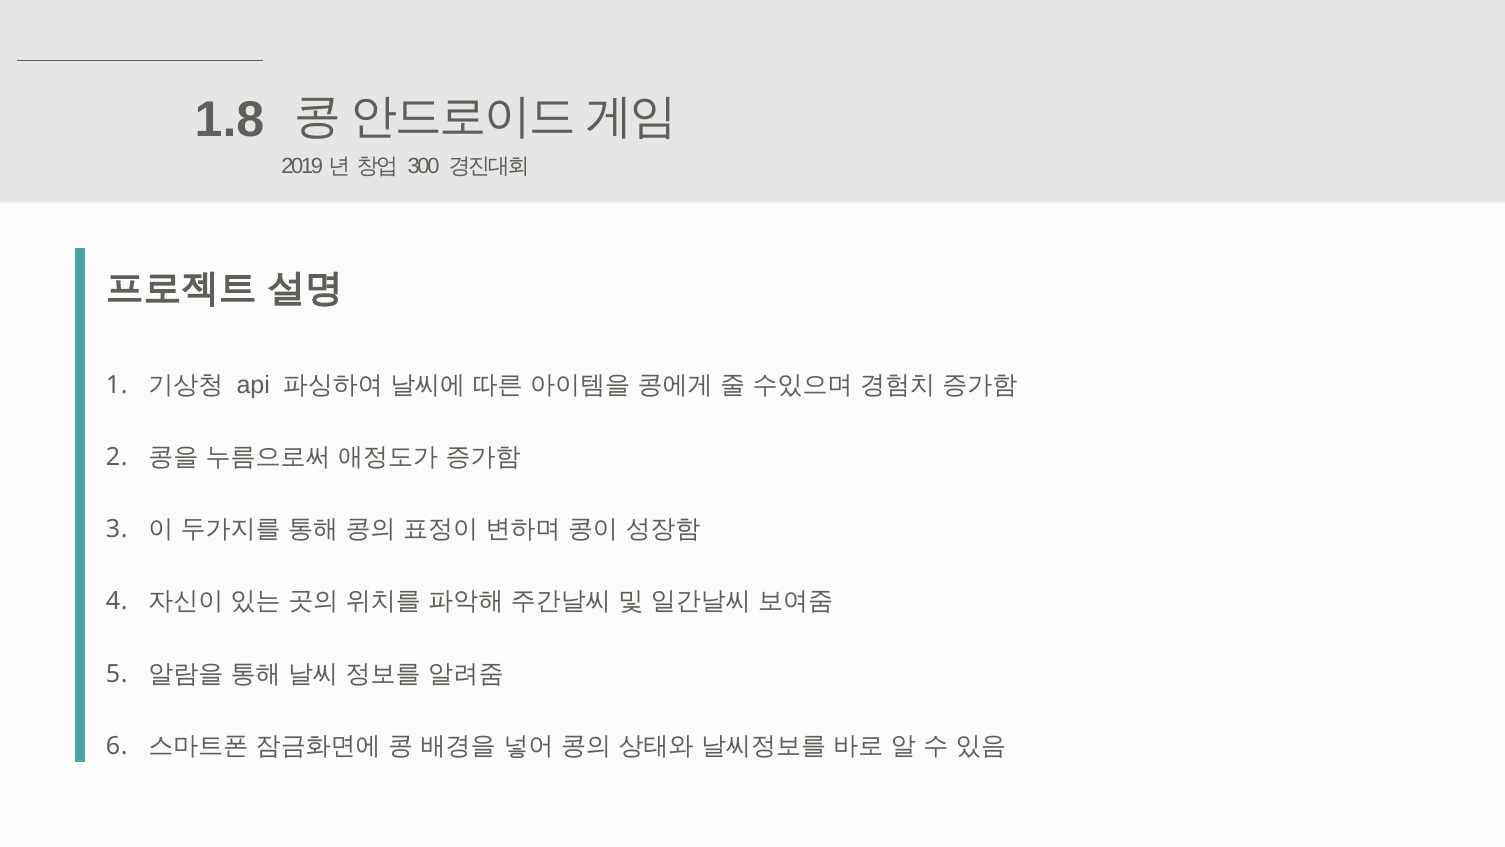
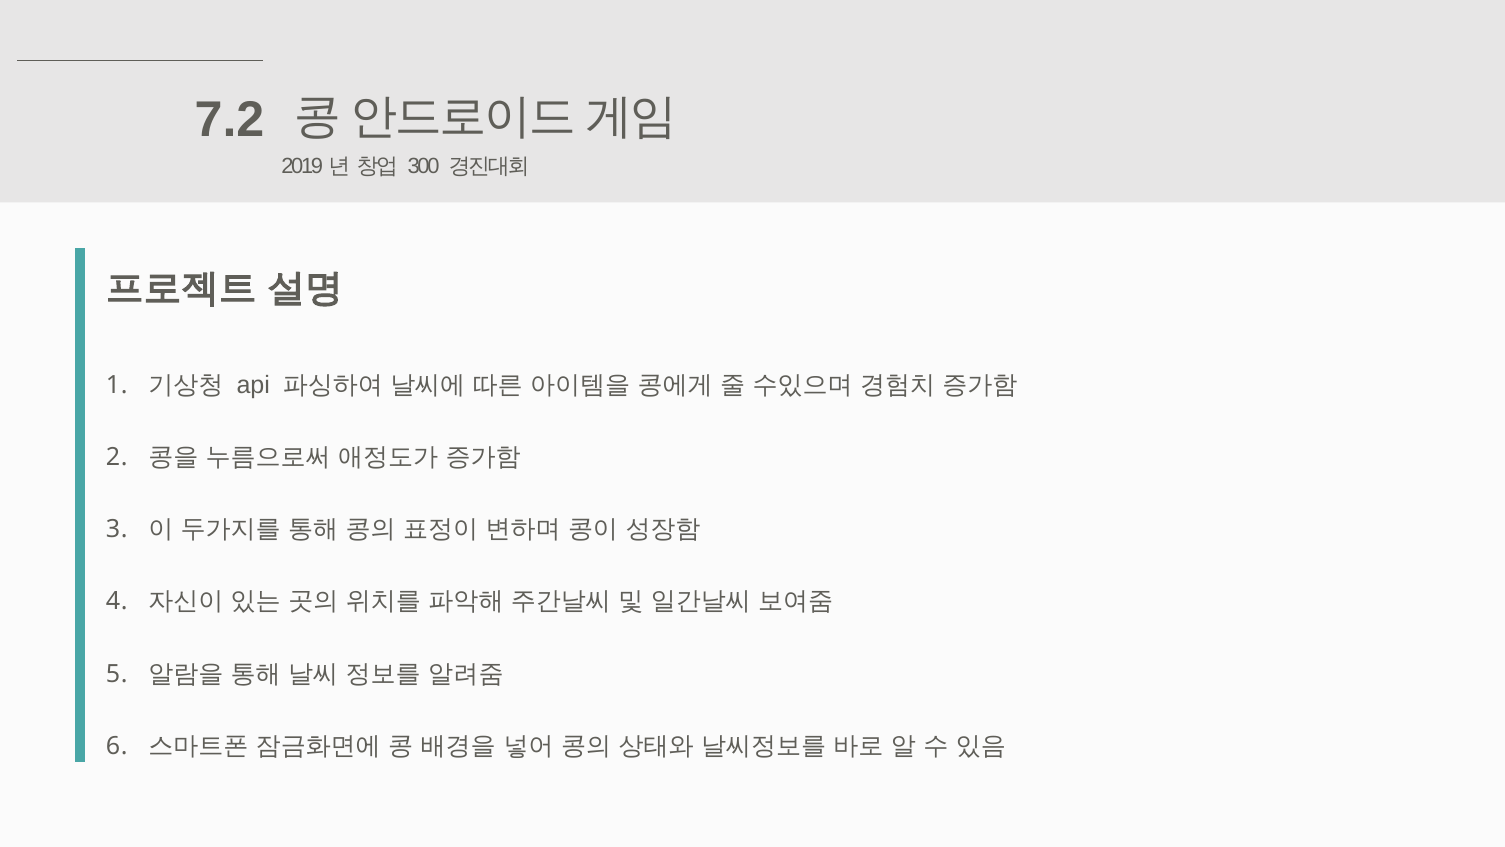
1.8: 1.8 -> 7.2 (229, 120)
